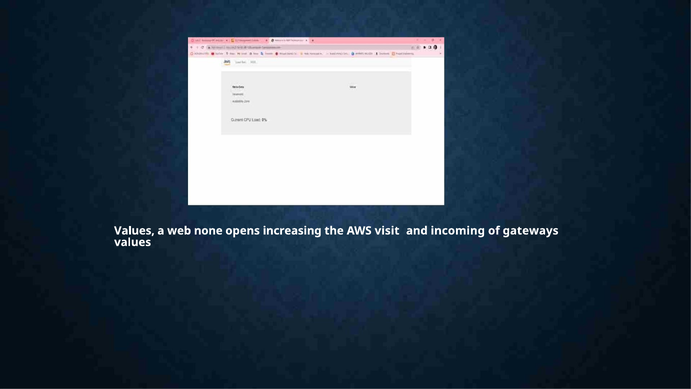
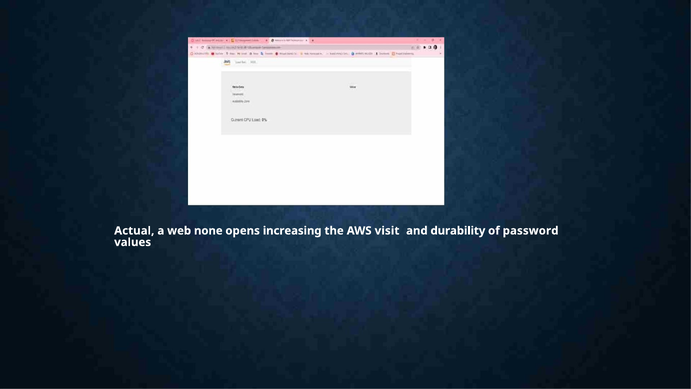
Values: Values -> Actual (134, 231)
incoming: incoming -> durability (458, 231)
gateways: gateways -> password (531, 231)
